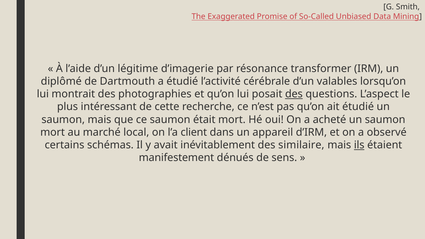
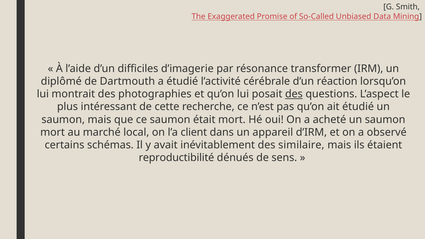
légitime: légitime -> difficiles (138, 69)
valables: valables -> réaction (337, 81)
ils underline: present -> none (359, 145)
manifestement: manifestement -> reproductibilité (176, 158)
